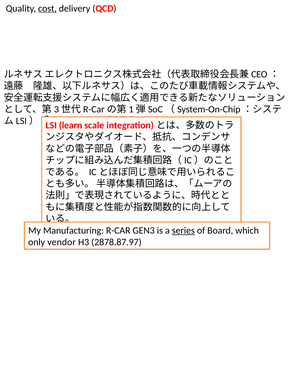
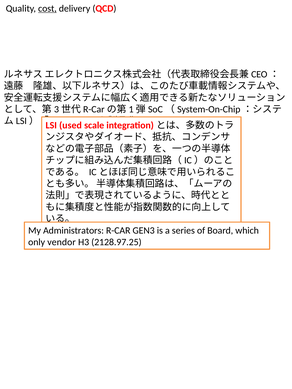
learn: learn -> used (70, 125)
Manufacturing: Manufacturing -> Administrators (73, 231)
series underline: present -> none (183, 231)
2878.87.97: 2878.87.97 -> 2128.97.25 (116, 242)
